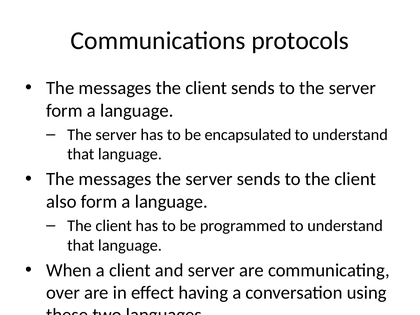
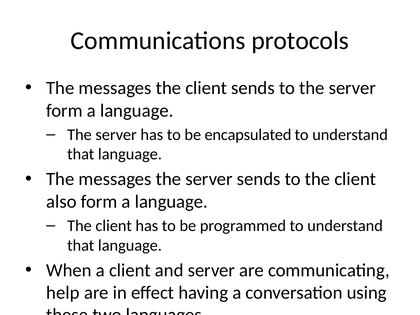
over: over -> help (63, 293)
